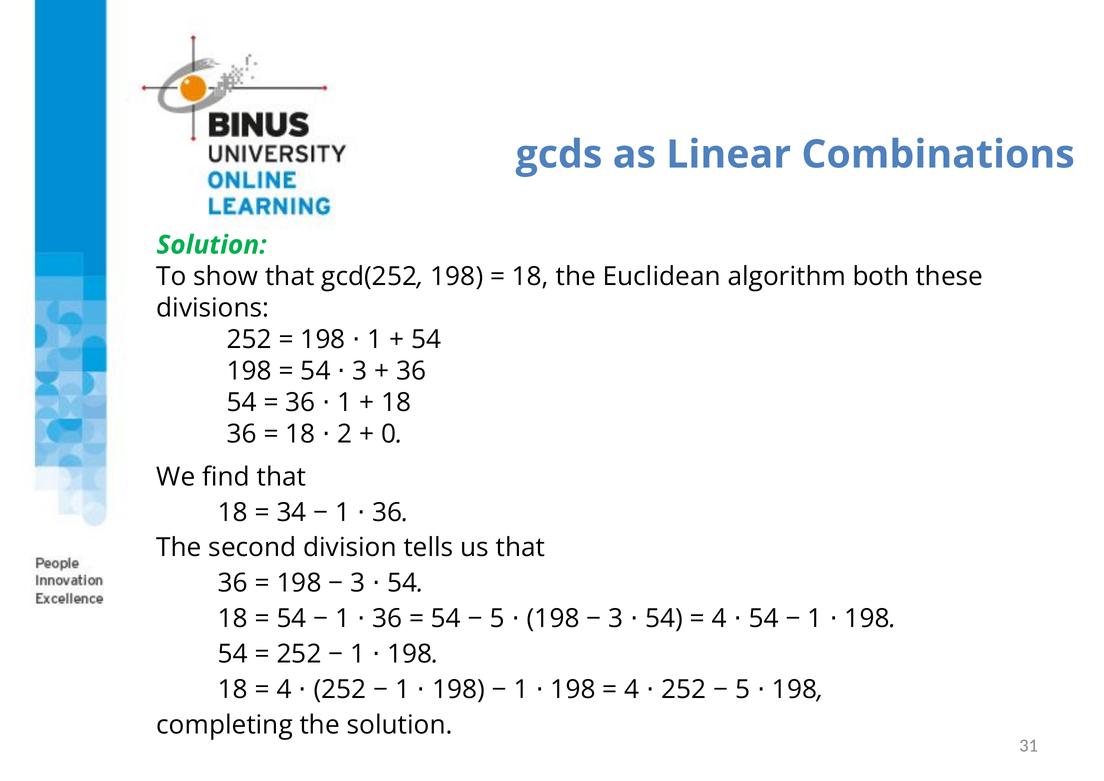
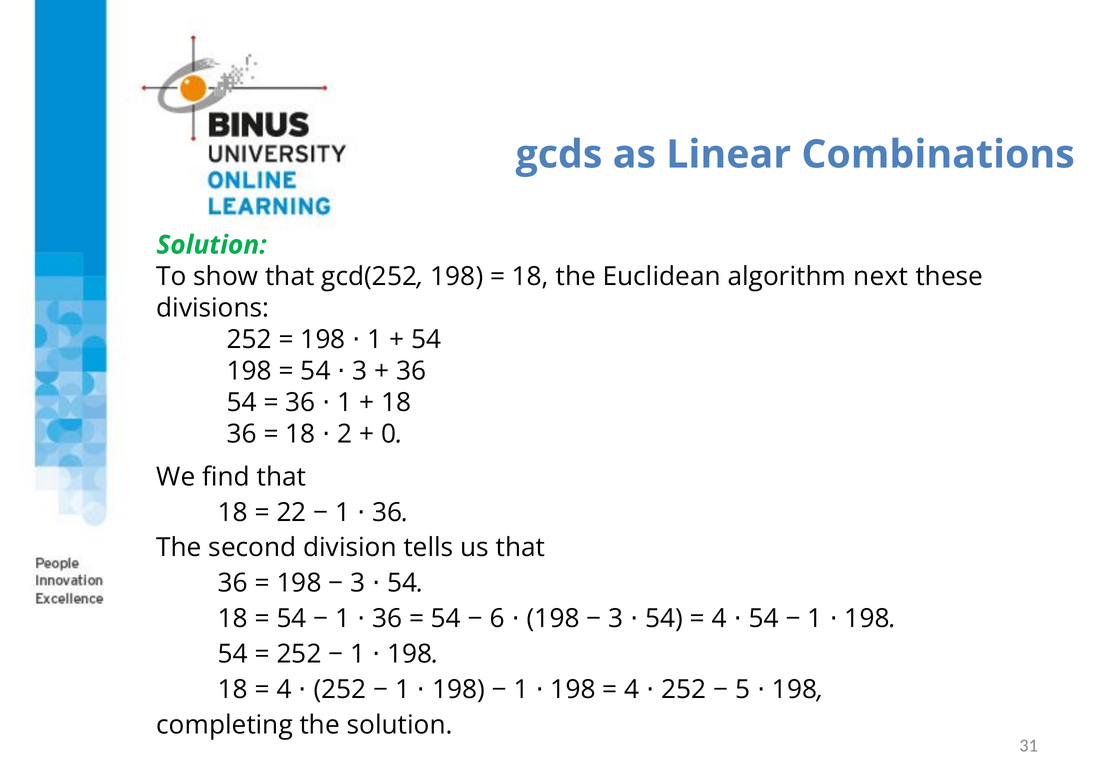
both: both -> next (881, 277)
34: 34 -> 22 (291, 512)
5: 5 -> 6 (497, 619)
